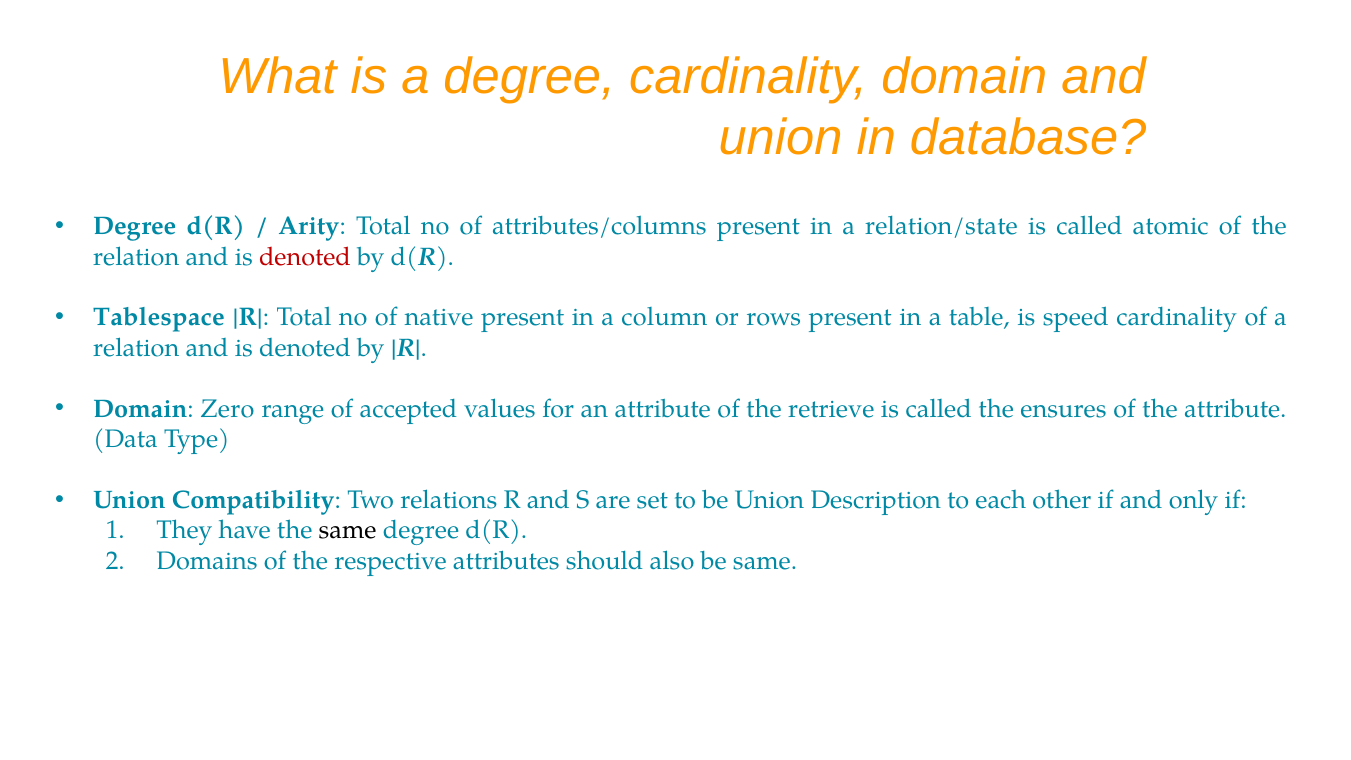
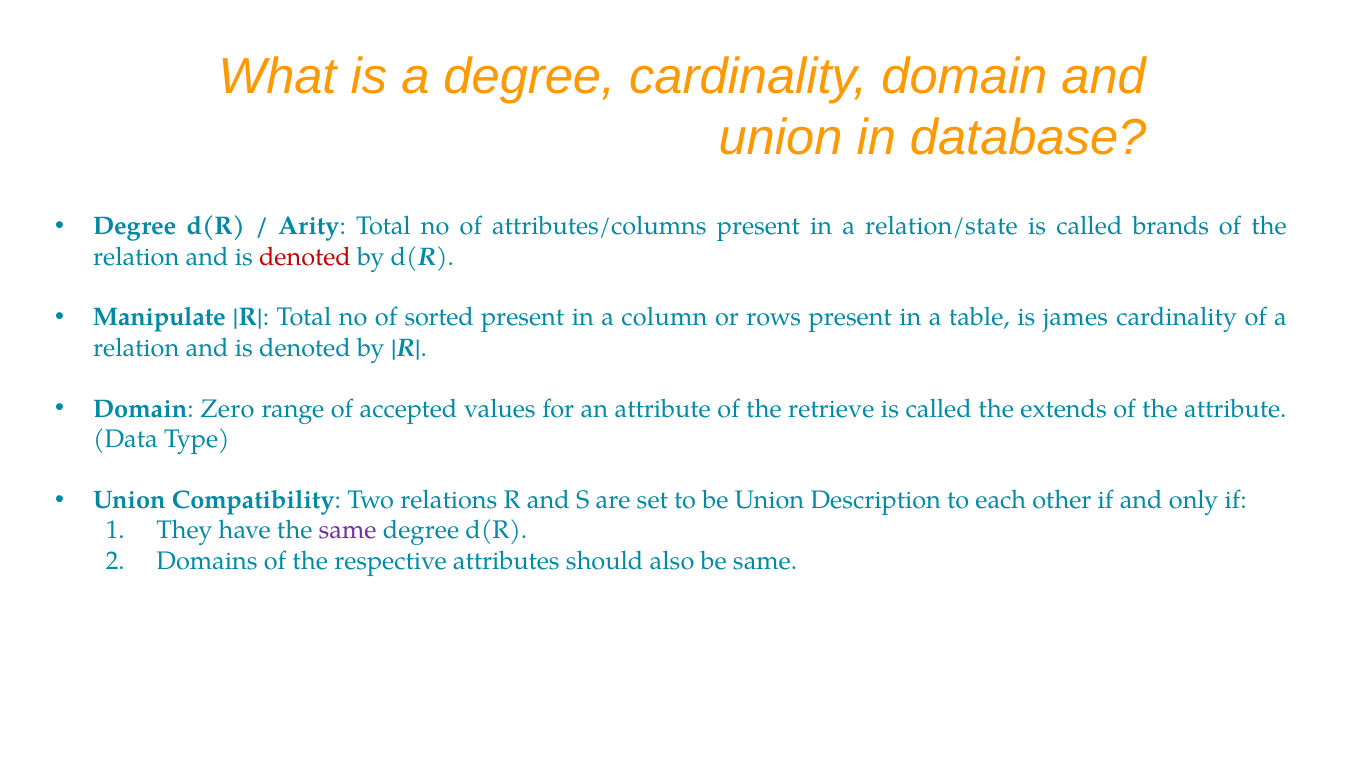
atomic: atomic -> brands (1171, 226)
Tablespace: Tablespace -> Manipulate (159, 318)
native: native -> sorted (439, 318)
speed: speed -> james (1076, 318)
ensures: ensures -> extends (1064, 409)
same colour: black -> purple (348, 530)
